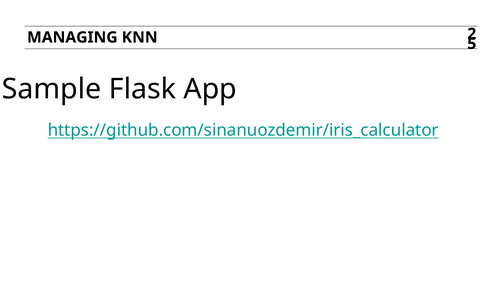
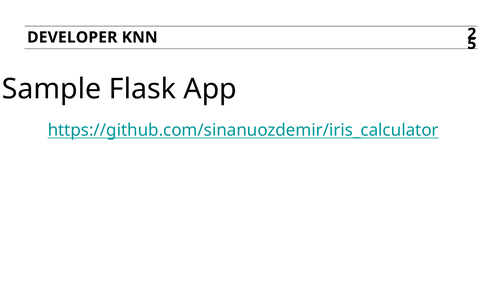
MANAGING: MANAGING -> DEVELOPER (72, 37)
